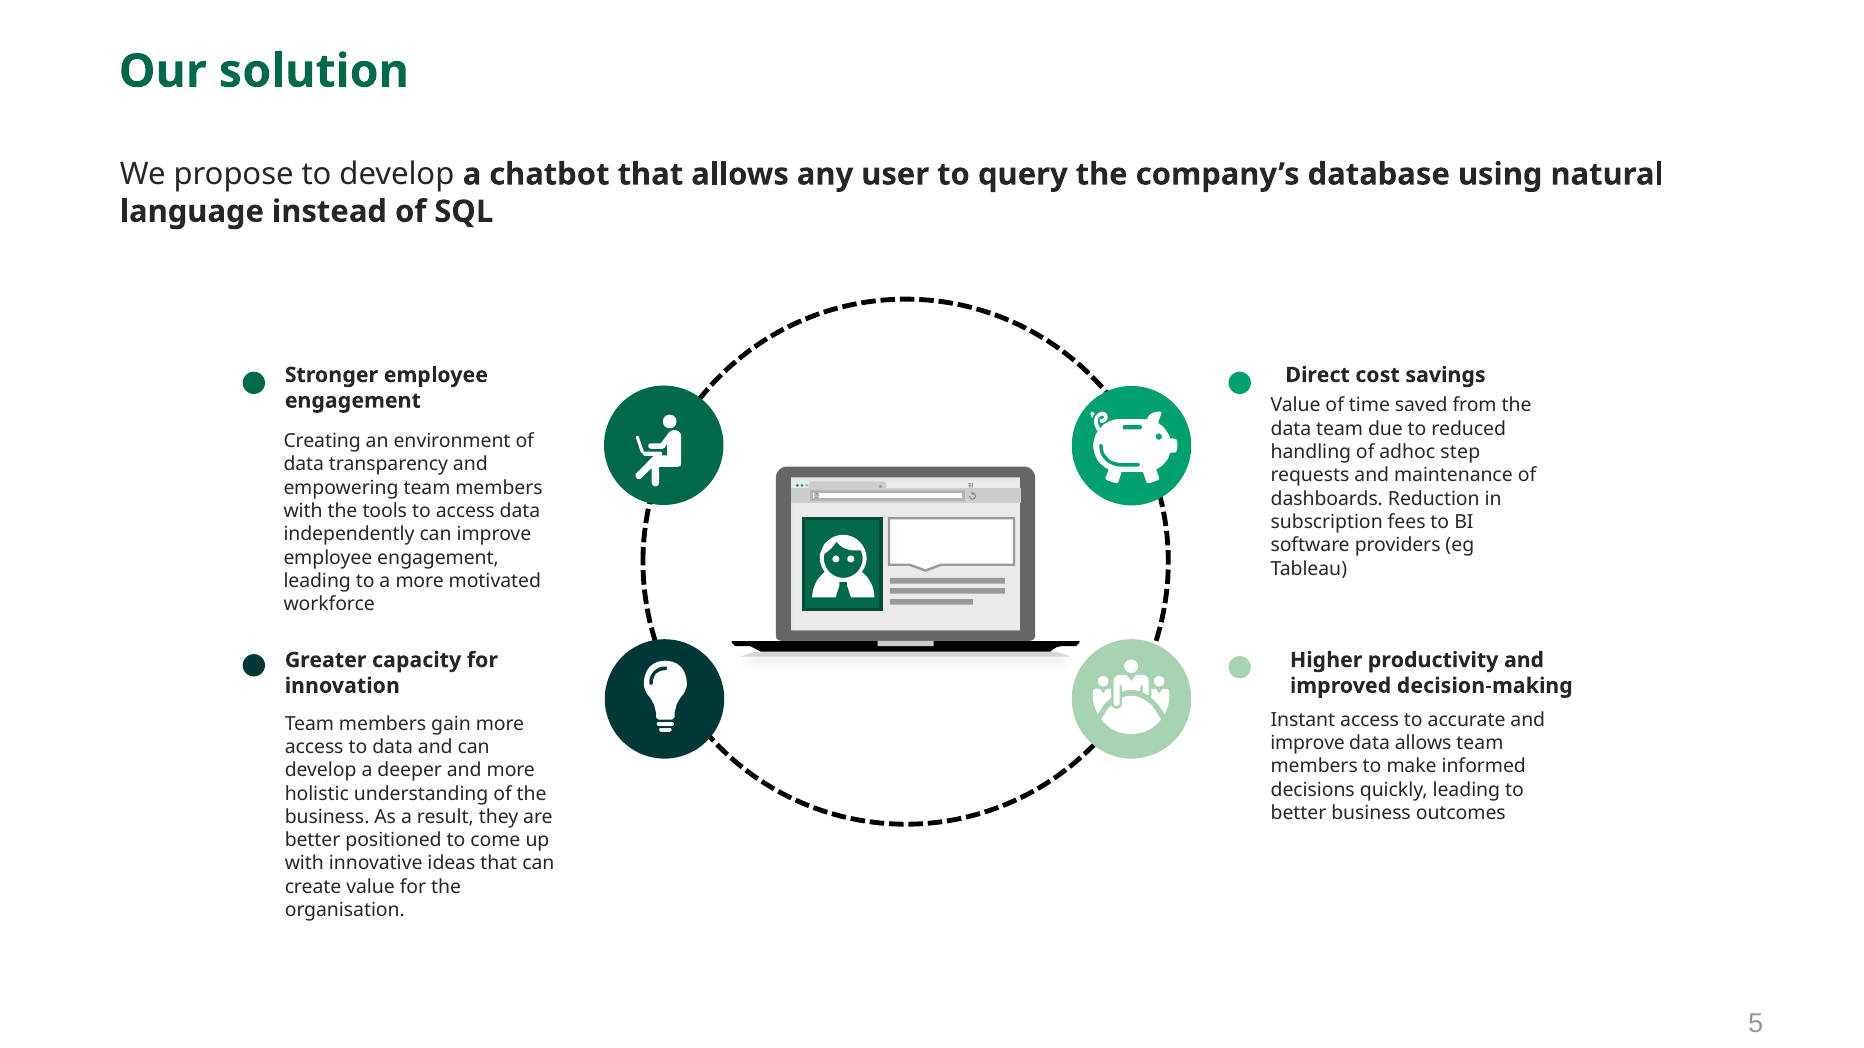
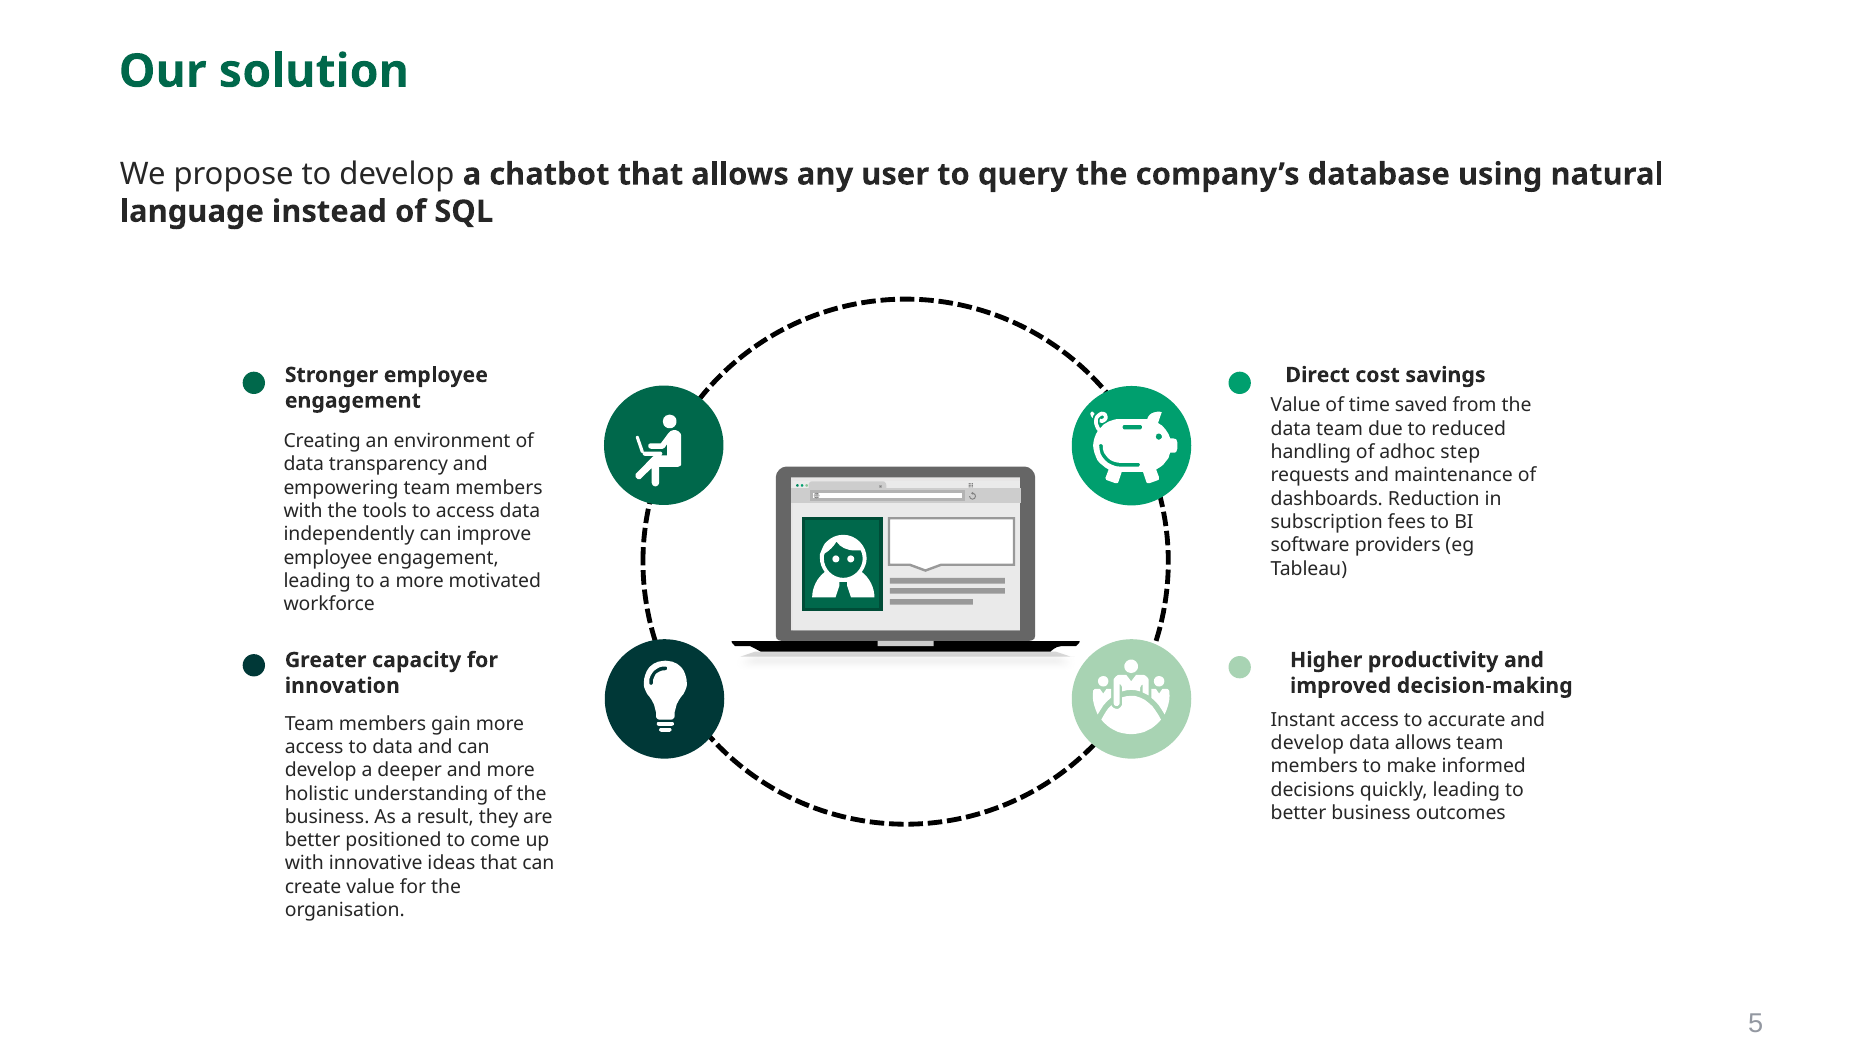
improve: improve -> develop (1307, 744)
